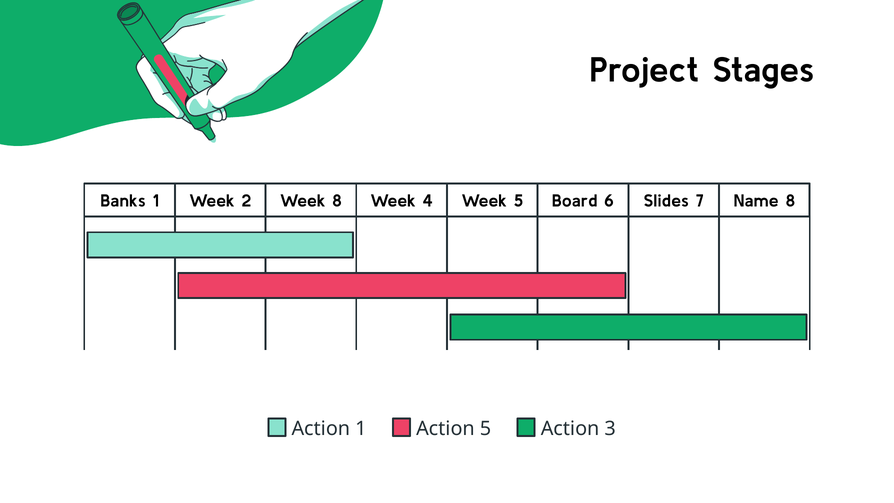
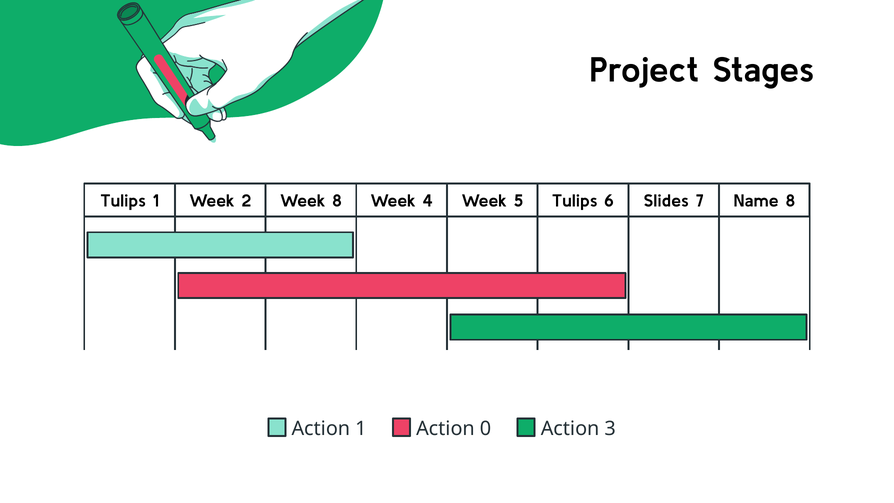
Banks: Banks -> Tulips (123, 201)
5 Board: Board -> Tulips (575, 201)
Action 5: 5 -> 0 (486, 429)
